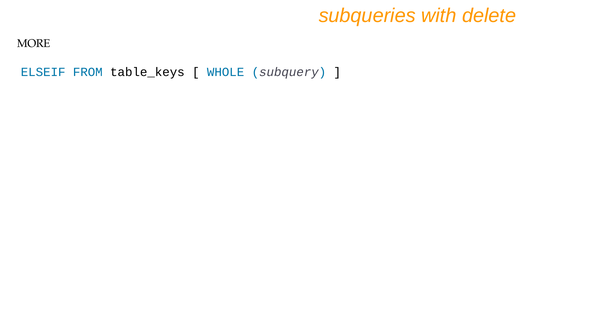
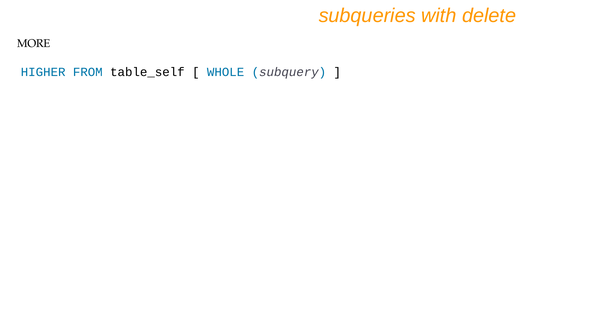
ELSEIF: ELSEIF -> HIGHER (43, 72)
table_keys: table_keys -> table_self (147, 72)
